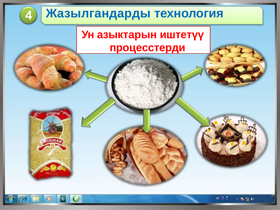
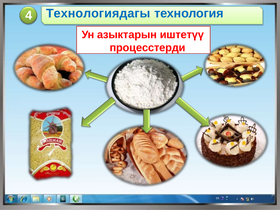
Жазылгандарды: Жазылгандарды -> Технологиядагы (98, 13)
